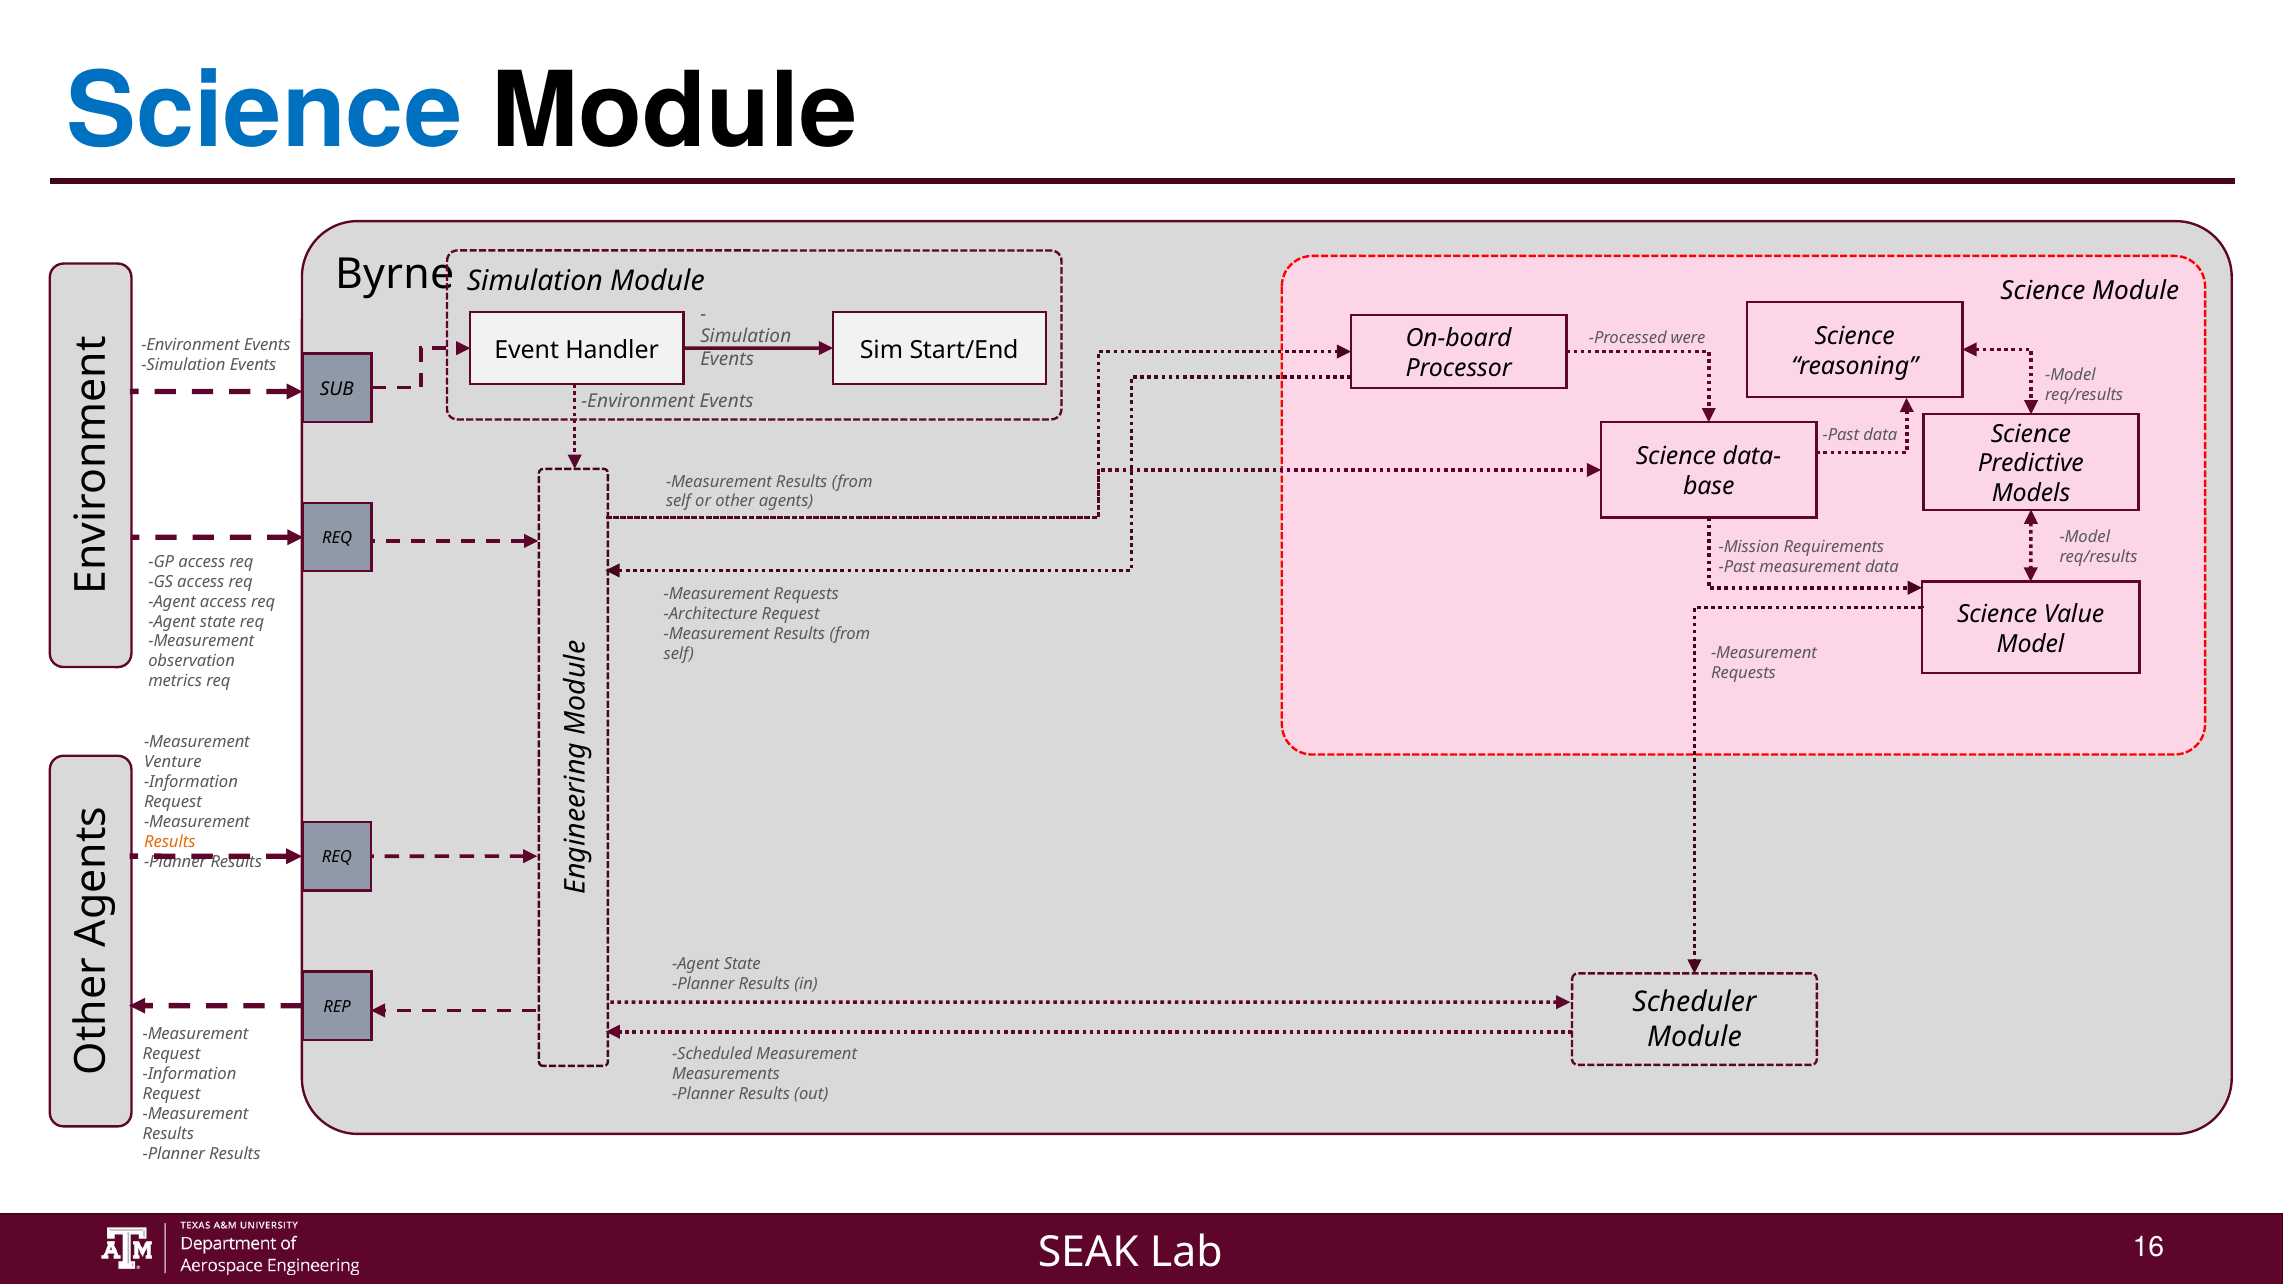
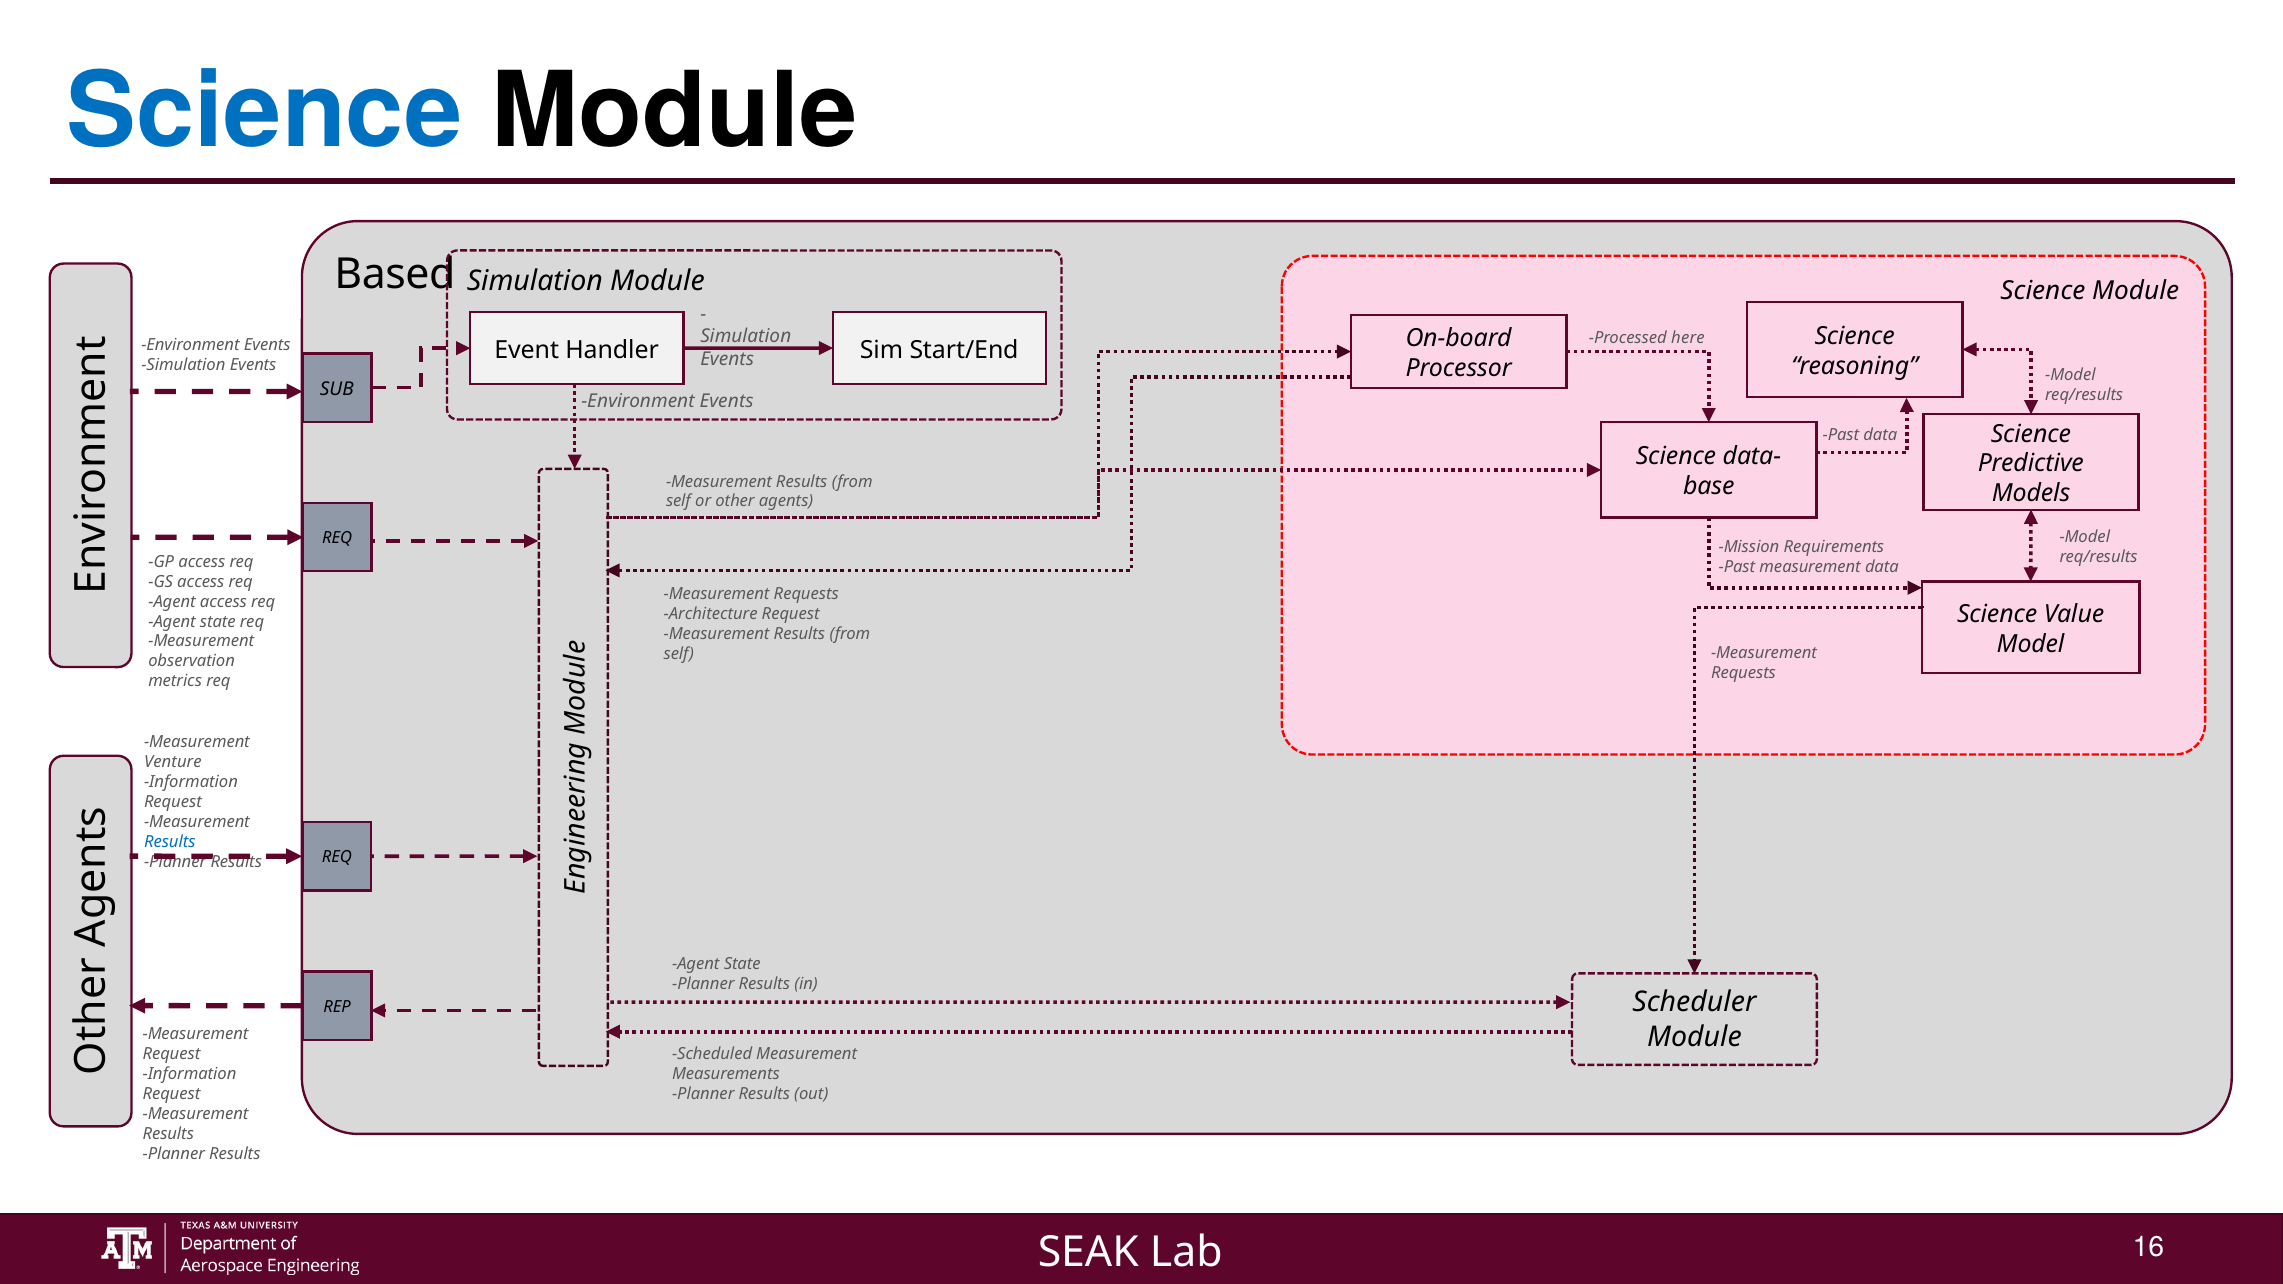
Byrne: Byrne -> Based (395, 275)
were: were -> here (1688, 338)
Results colour: orange -> blue (170, 842)
